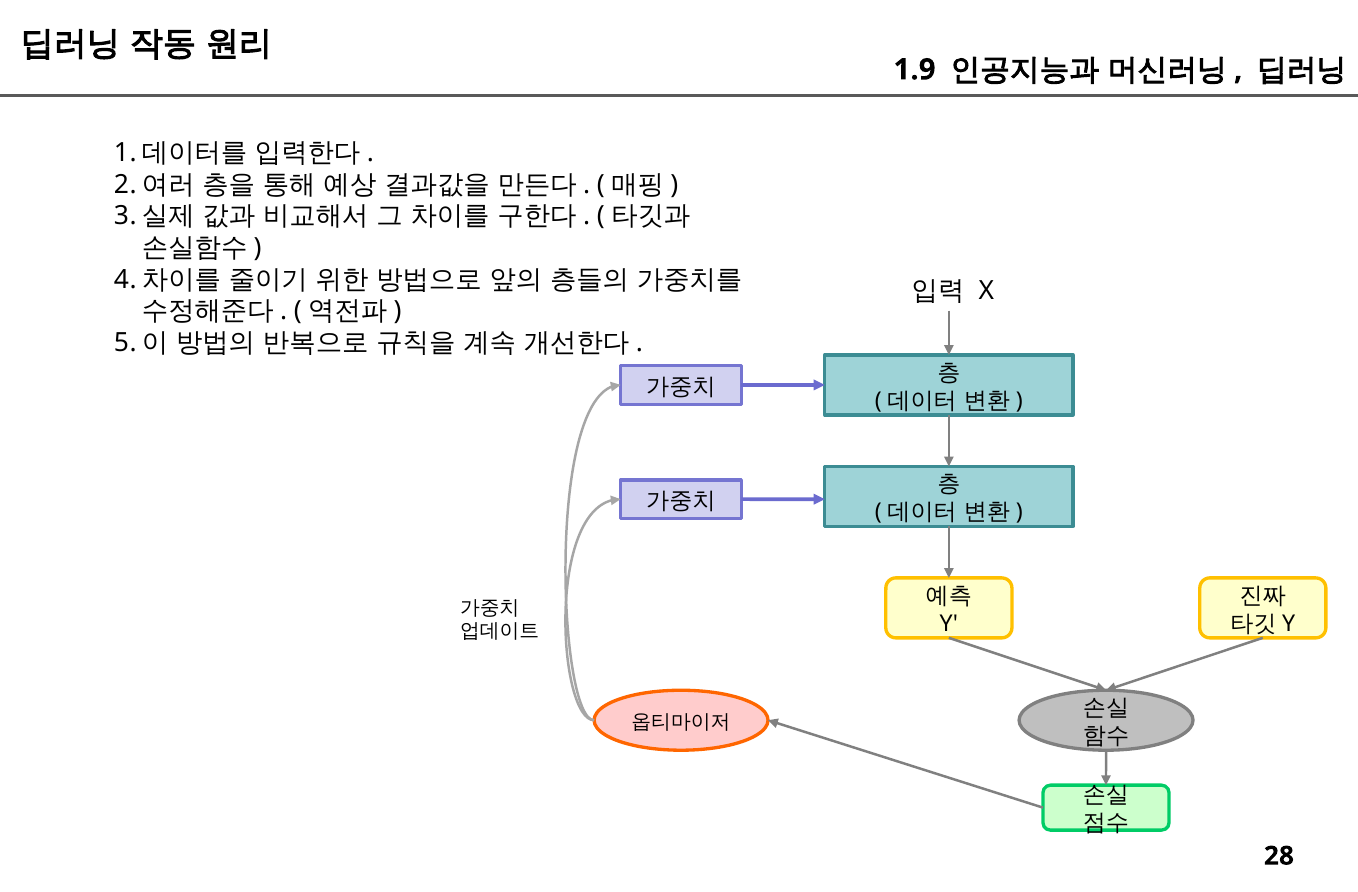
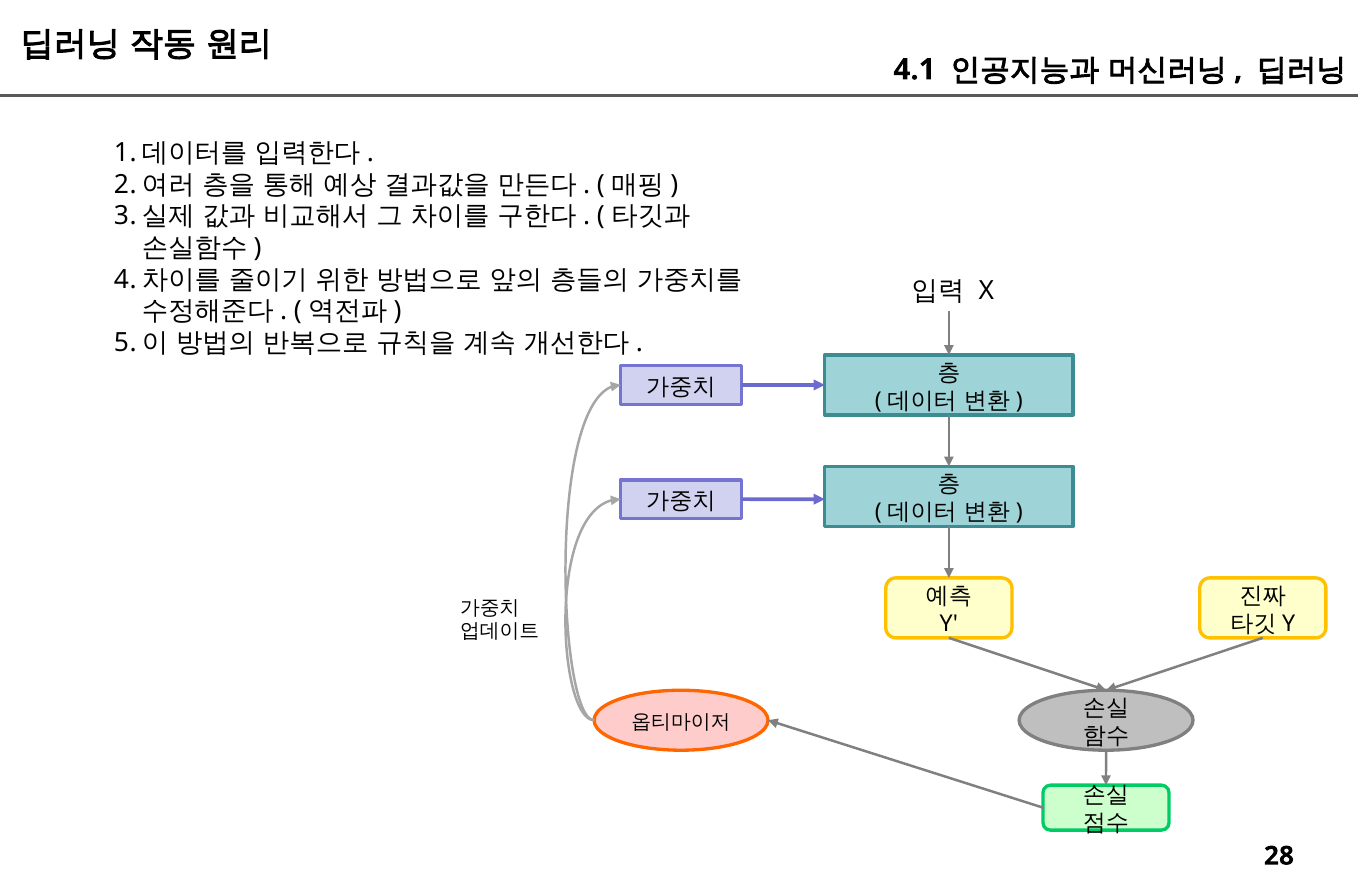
1.9: 1.9 -> 4.1 (915, 70)
